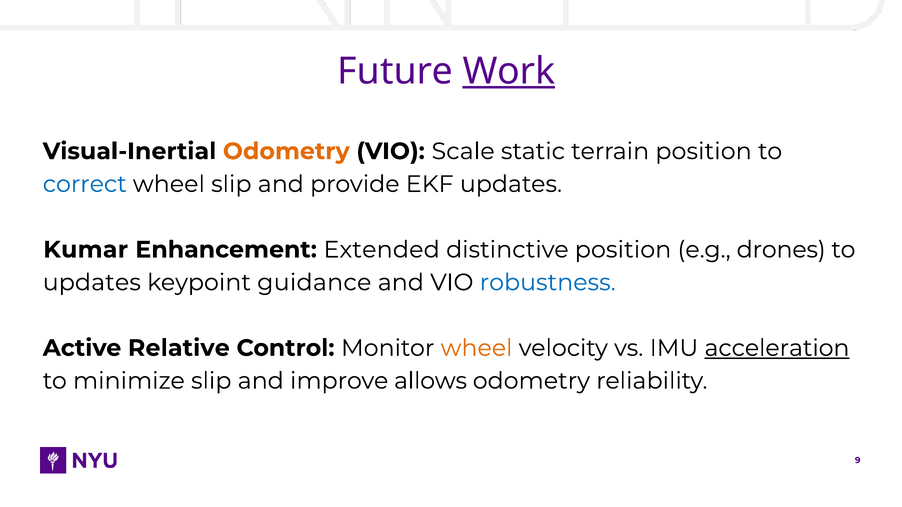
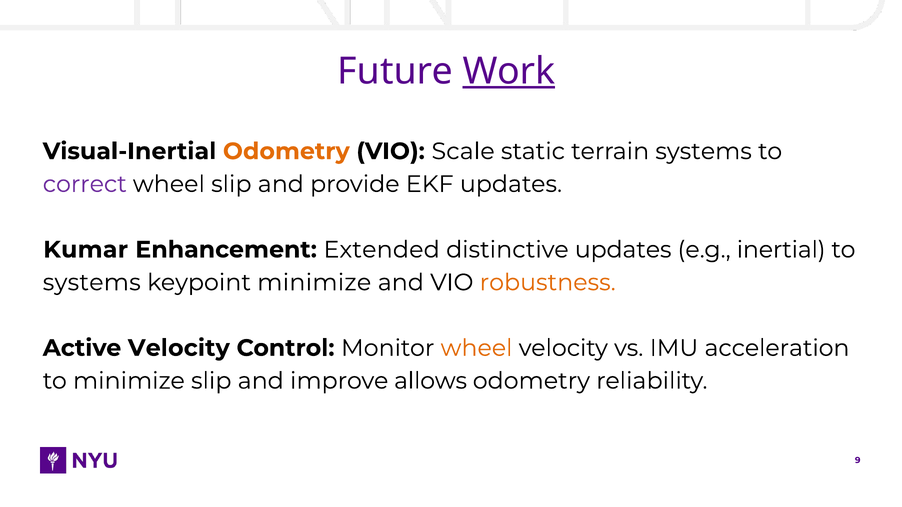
terrain position: position -> systems (704, 151)
correct colour: blue -> purple (85, 184)
distinctive position: position -> updates (623, 250)
drones: drones -> inertial (781, 250)
updates: updates -> systems (92, 283)
keypoint guidance: guidance -> minimize (314, 283)
robustness colour: blue -> orange (548, 283)
Active Relative: Relative -> Velocity (179, 348)
acceleration underline: present -> none (777, 348)
